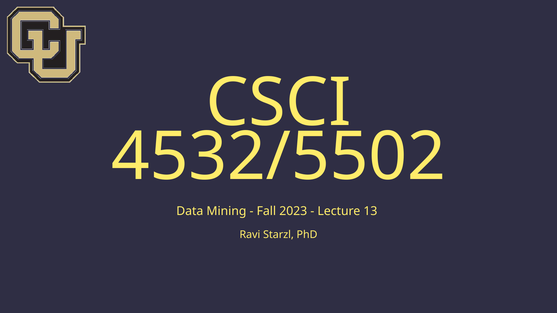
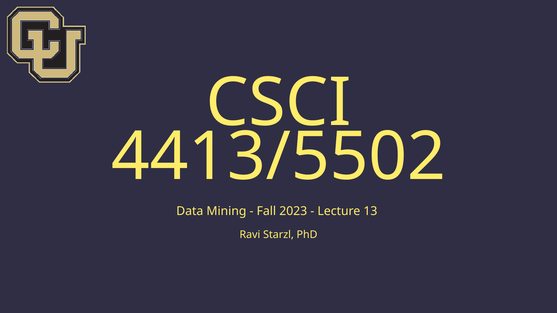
4532/5502: 4532/5502 -> 4413/5502 (279, 157)
